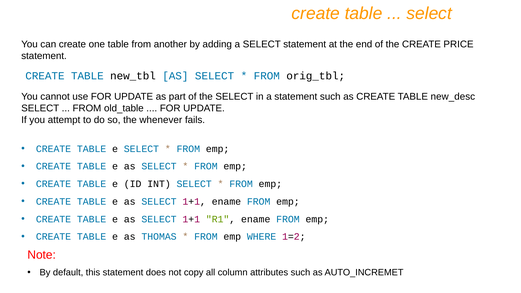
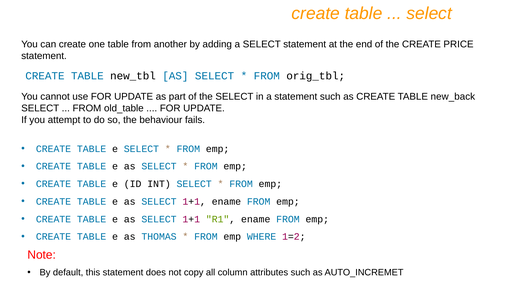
new_desc: new_desc -> new_back (453, 97)
whenever: whenever -> behaviour (161, 120)
